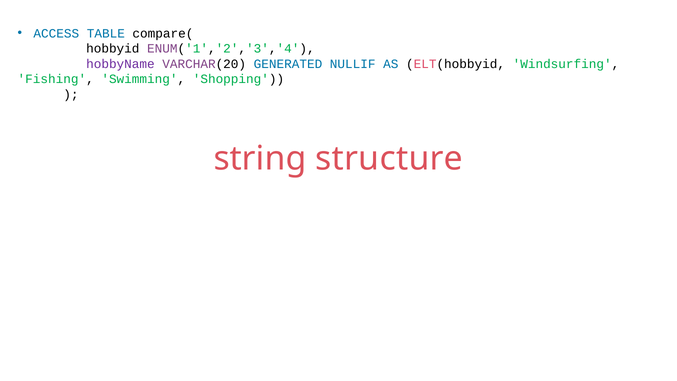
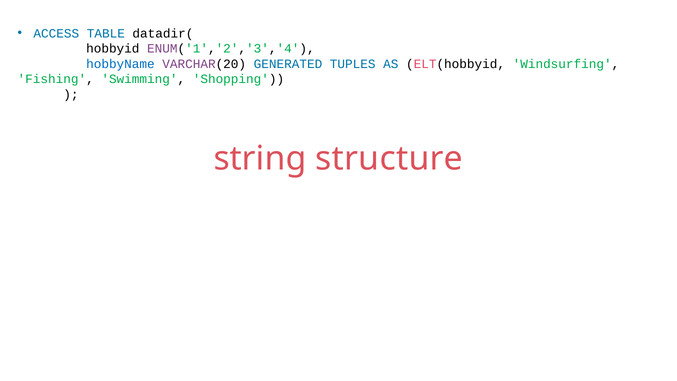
compare(: compare( -> datadir( (163, 33)
hobbyName colour: purple -> blue (120, 64)
NULLIF: NULLIF -> TUPLES (353, 64)
